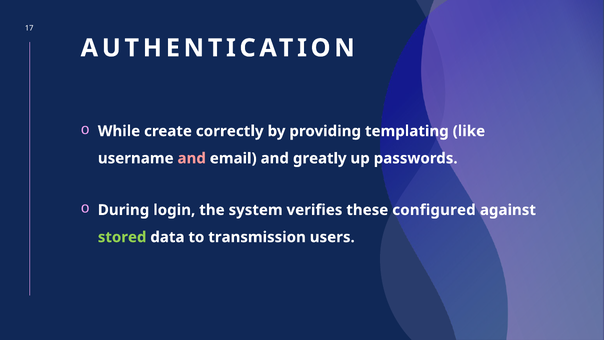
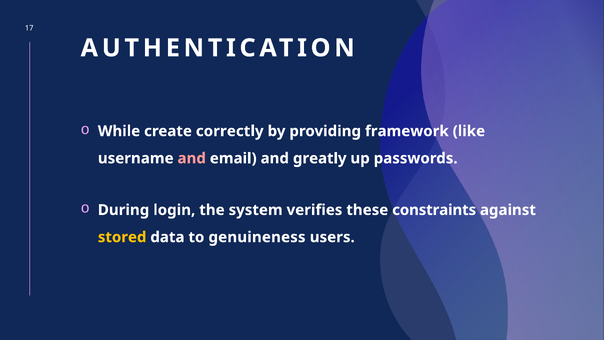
templating: templating -> framework (407, 131)
configured: configured -> constraints (434, 210)
stored colour: light green -> yellow (122, 237)
transmission: transmission -> genuineness (257, 237)
